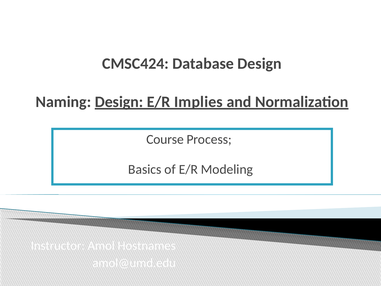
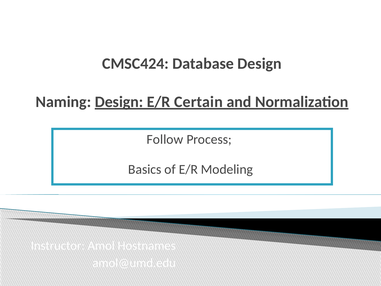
Implies: Implies -> Certain (198, 102)
Course: Course -> Follow (165, 139)
